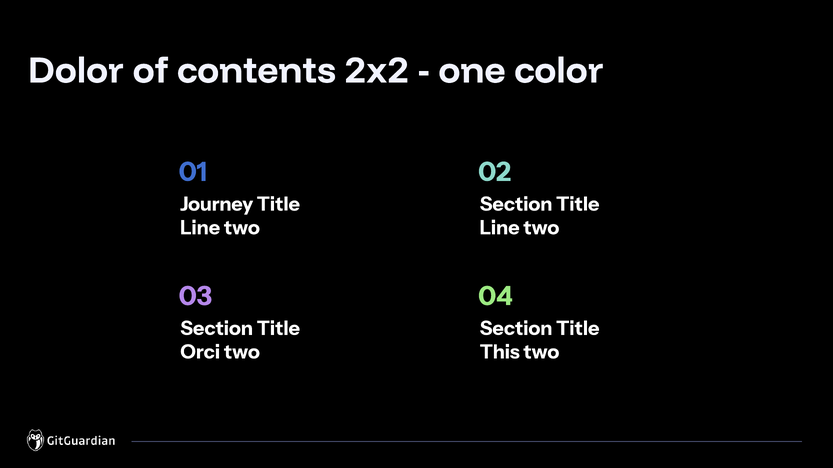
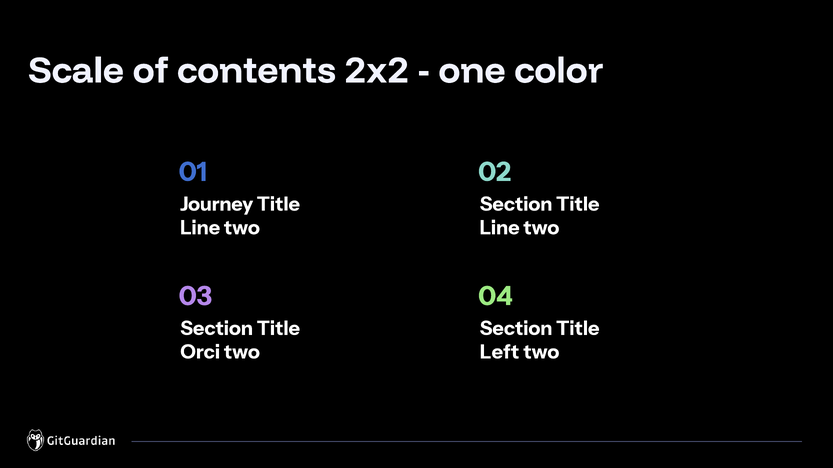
Dolor: Dolor -> Scale (76, 70)
This: This -> Left (499, 352)
